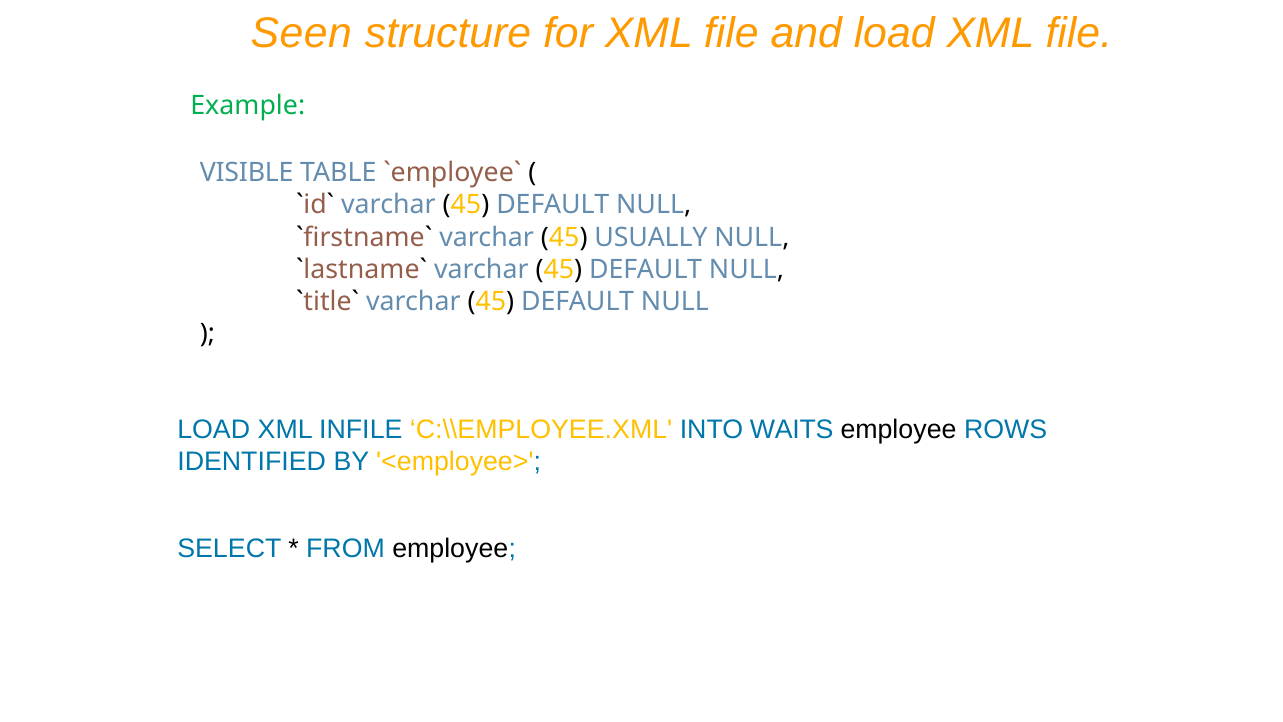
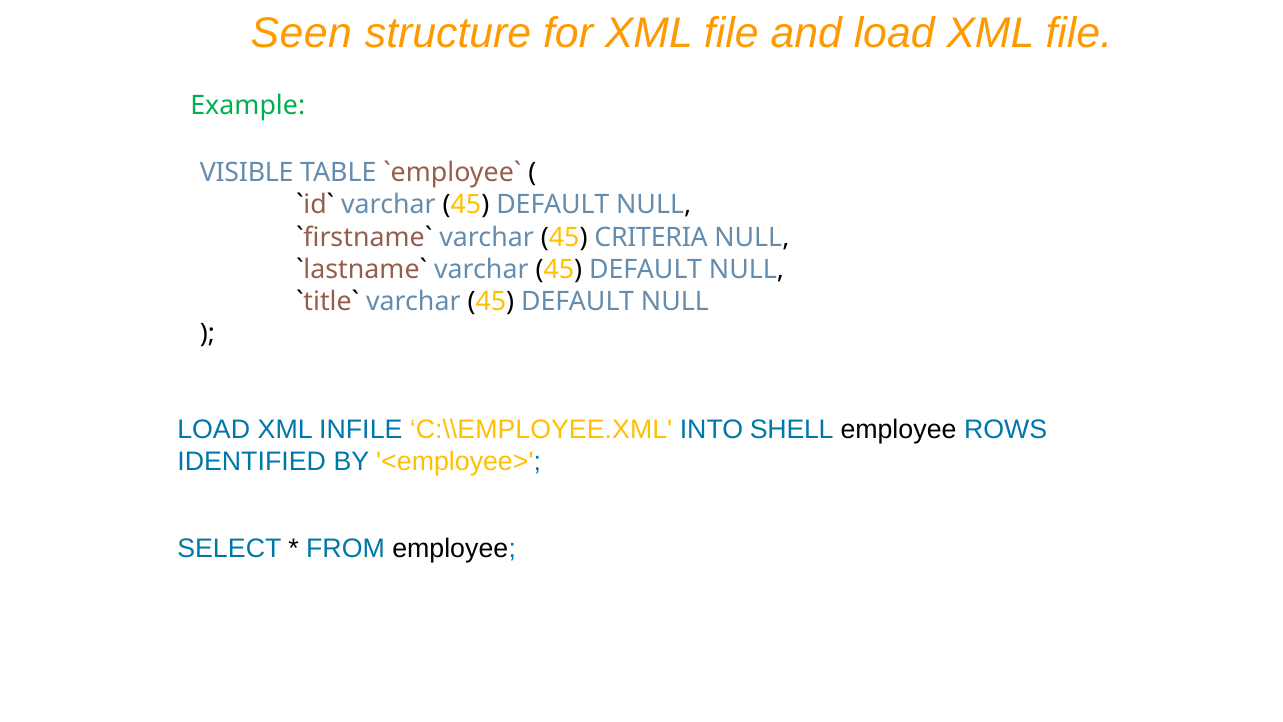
USUALLY: USUALLY -> CRITERIA (651, 237)
WAITS: WAITS -> SHELL (792, 429)
